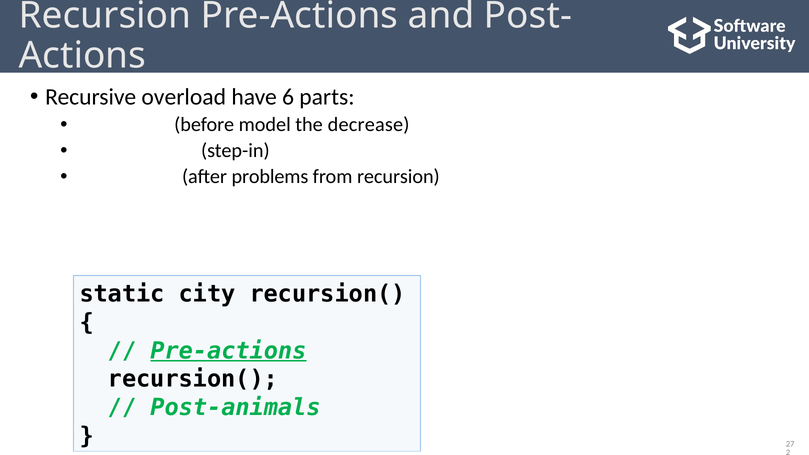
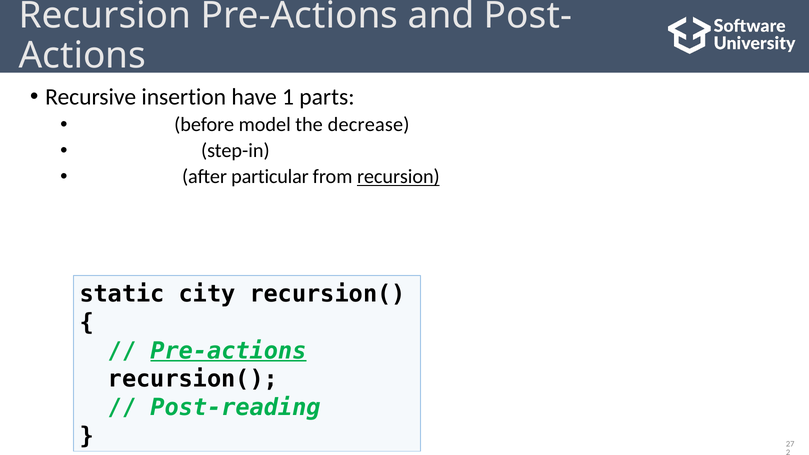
overload: overload -> insertion (184, 97)
6: 6 -> 1 (288, 97)
problems: problems -> particular (270, 177)
recursion underline: none -> present (398, 177)
Post-animals: Post-animals -> Post-reading (235, 407)
